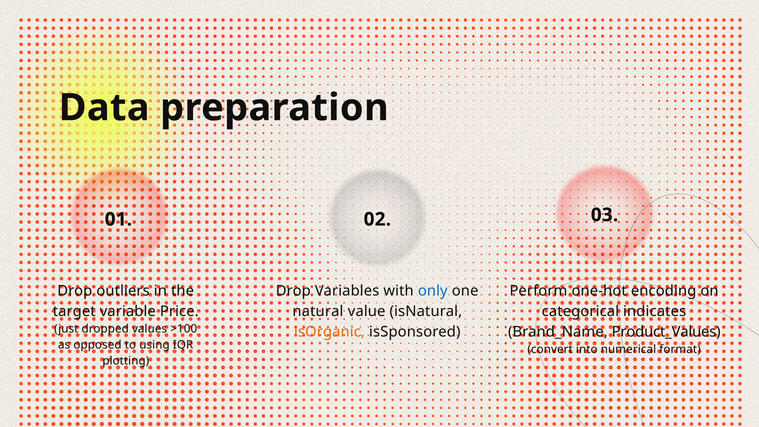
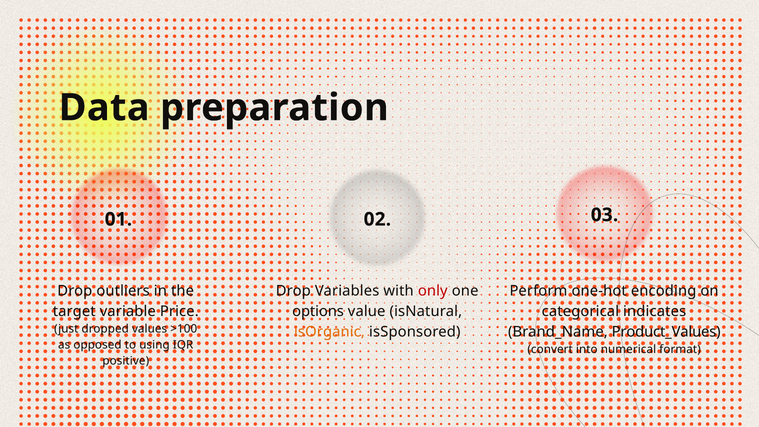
only colour: blue -> red (433, 291)
natural: natural -> options (318, 311)
plotting: plotting -> positive (126, 361)
